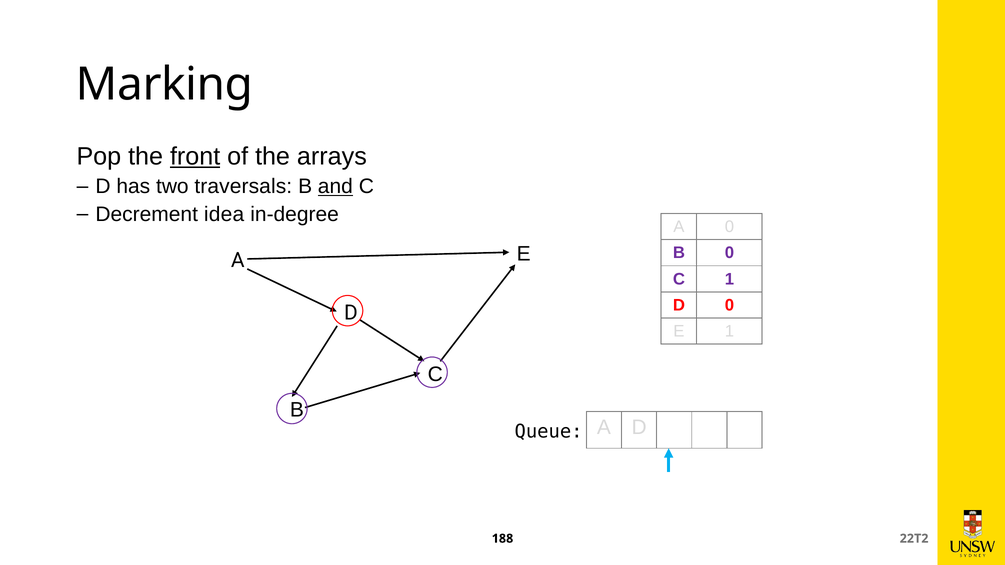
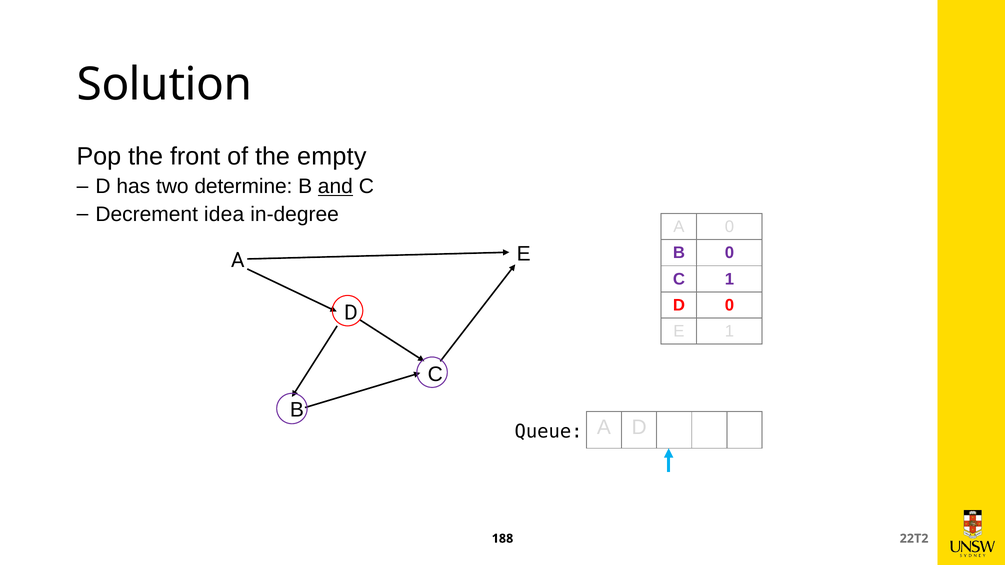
Marking: Marking -> Solution (164, 84)
front underline: present -> none (195, 157)
arrays: arrays -> empty (332, 157)
traversals: traversals -> determine (243, 187)
